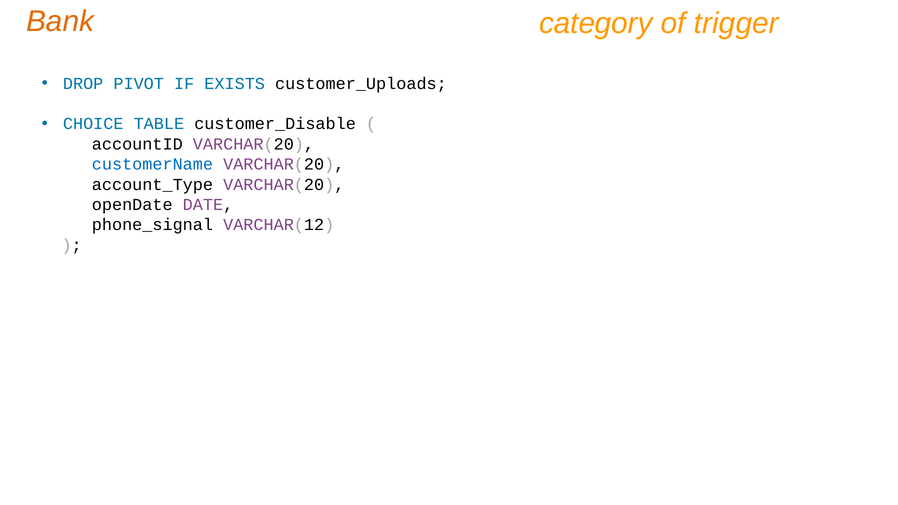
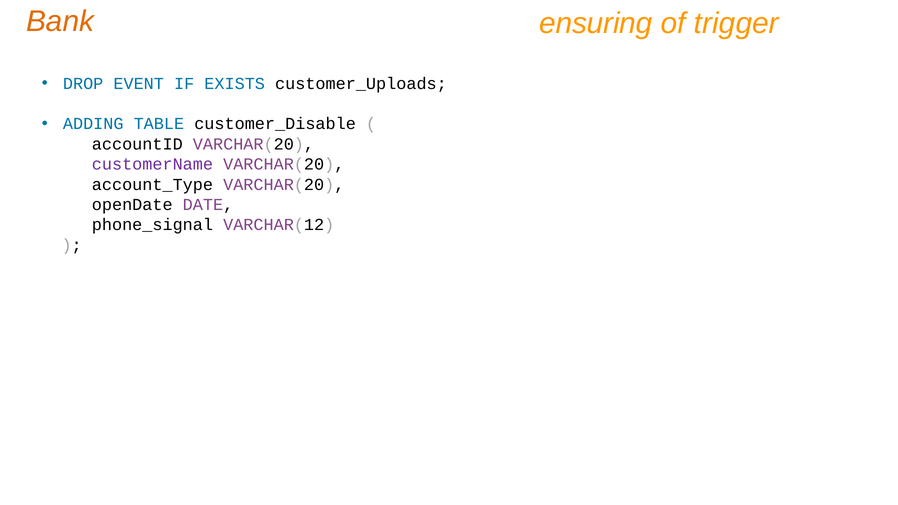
category: category -> ensuring (596, 23)
PIVOT: PIVOT -> EVENT (139, 84)
CHOICE: CHOICE -> ADDING (93, 124)
customerName colour: blue -> purple (152, 164)
